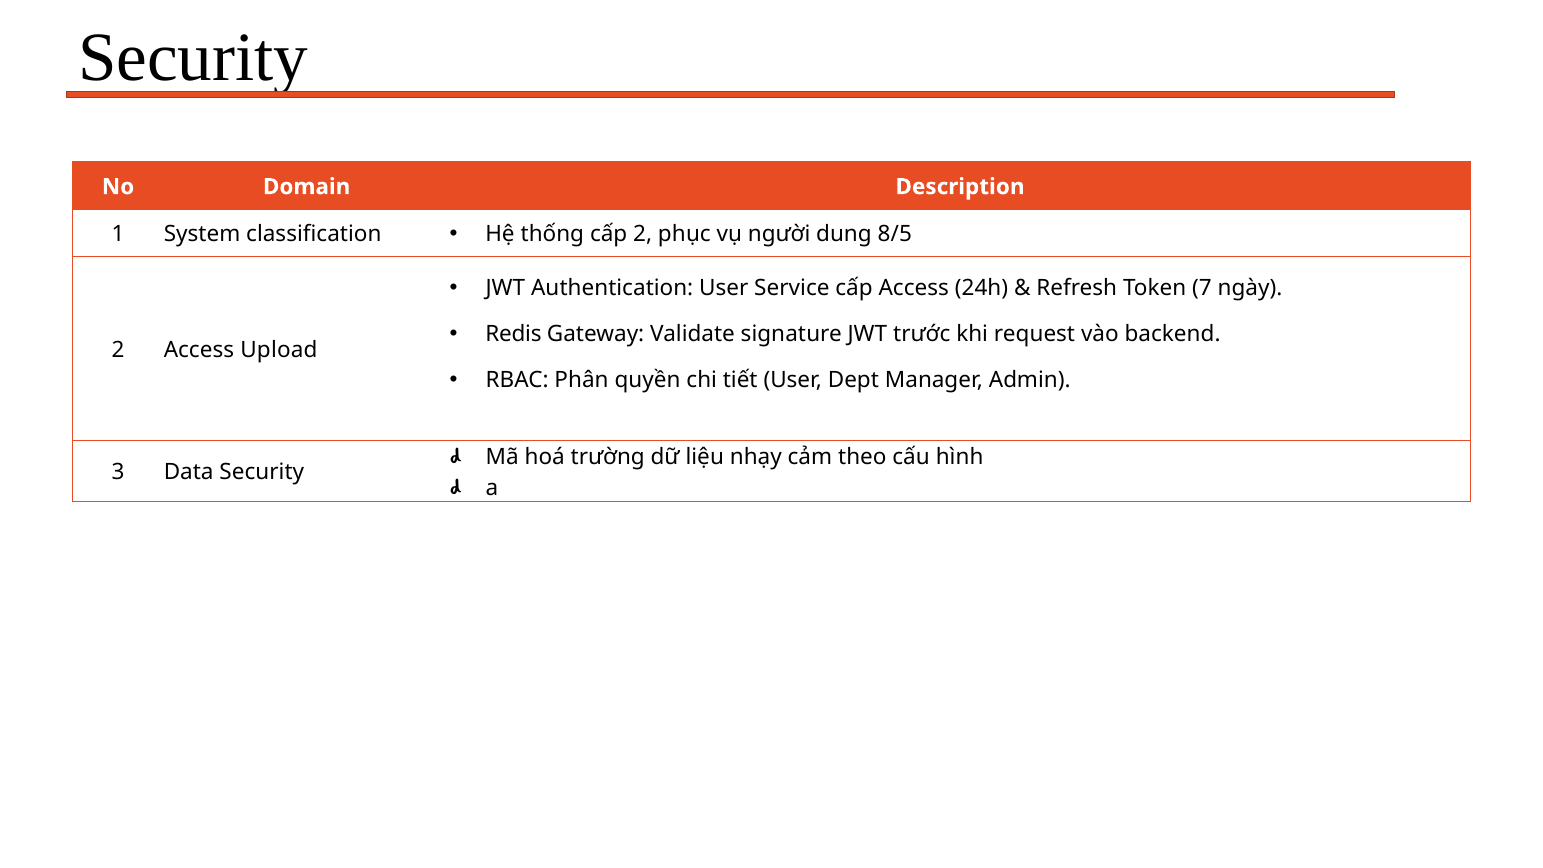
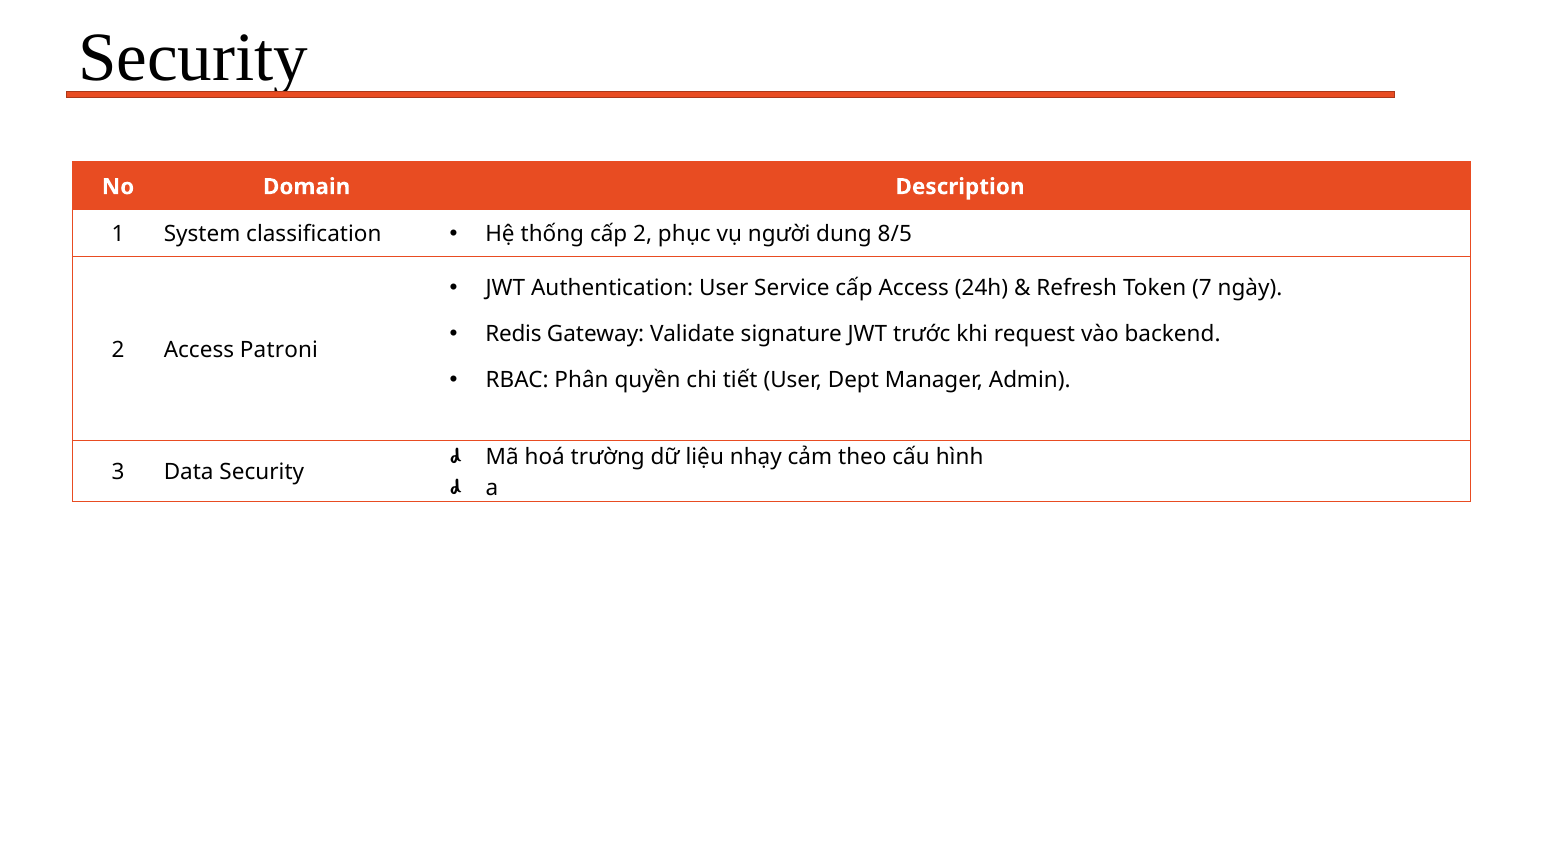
Upload: Upload -> Patroni (279, 350)
